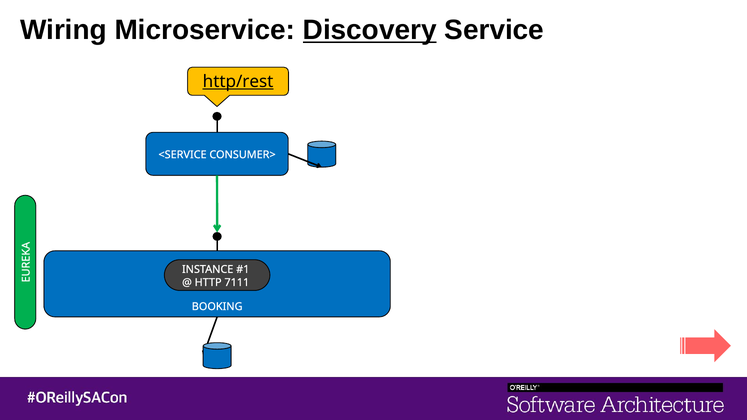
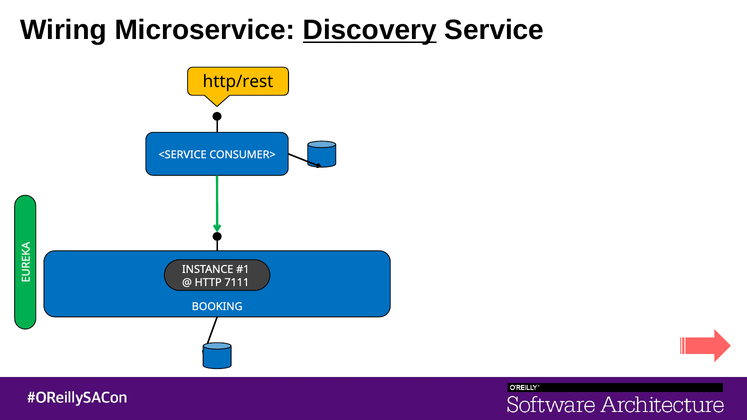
http/rest underline: present -> none (238, 81)
